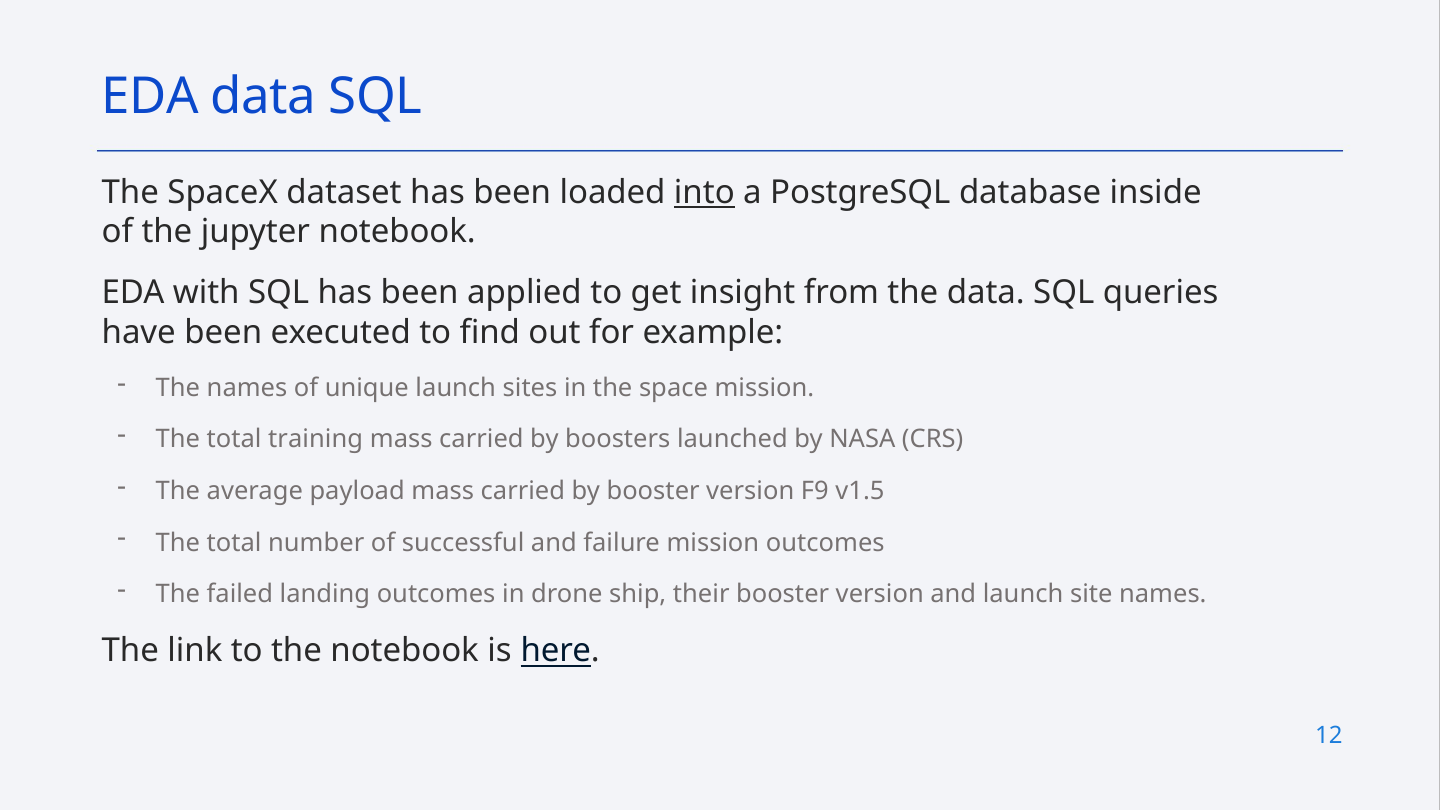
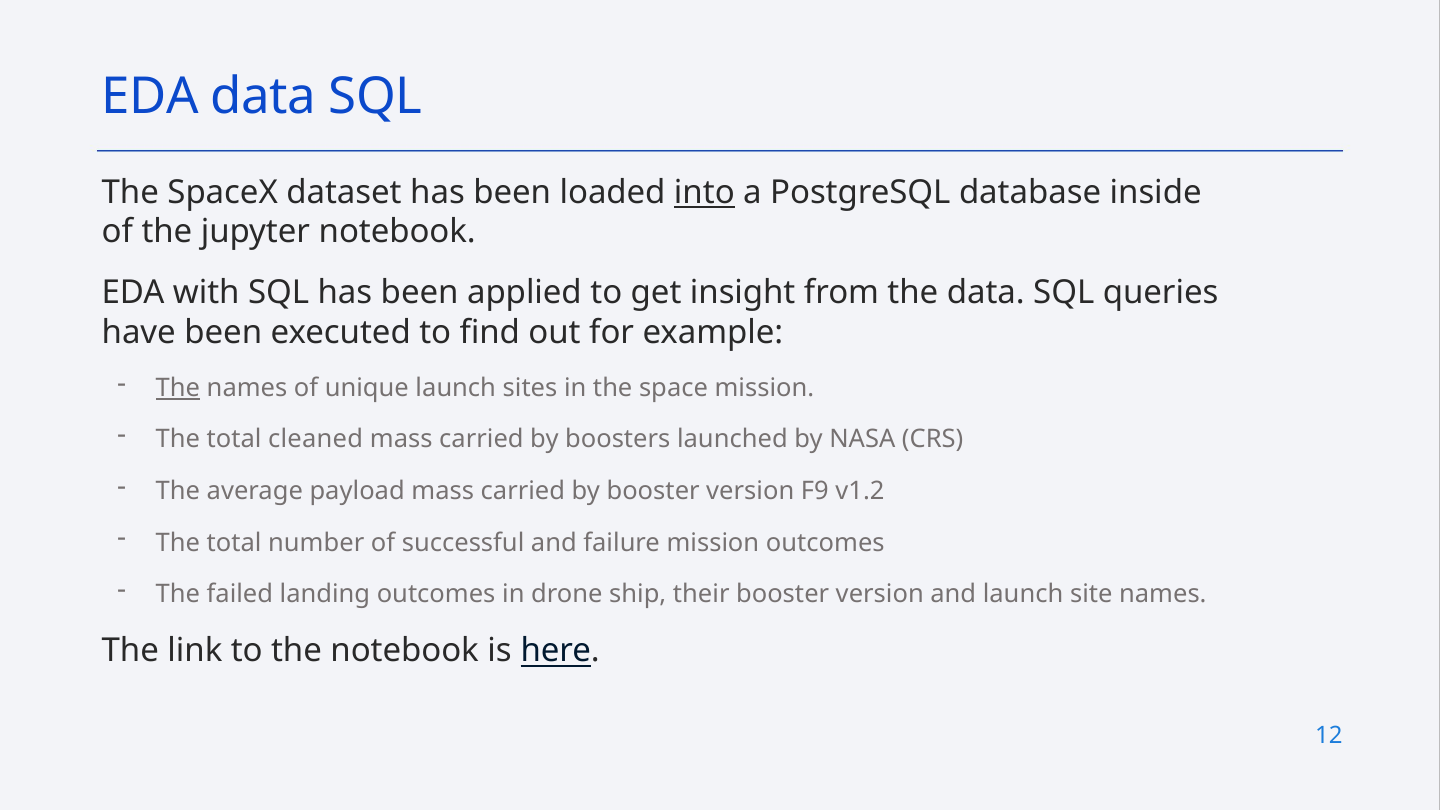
The underline: none -> present (178, 388)
training: training -> cleaned (316, 439)
v1.5: v1.5 -> v1.2 (860, 491)
